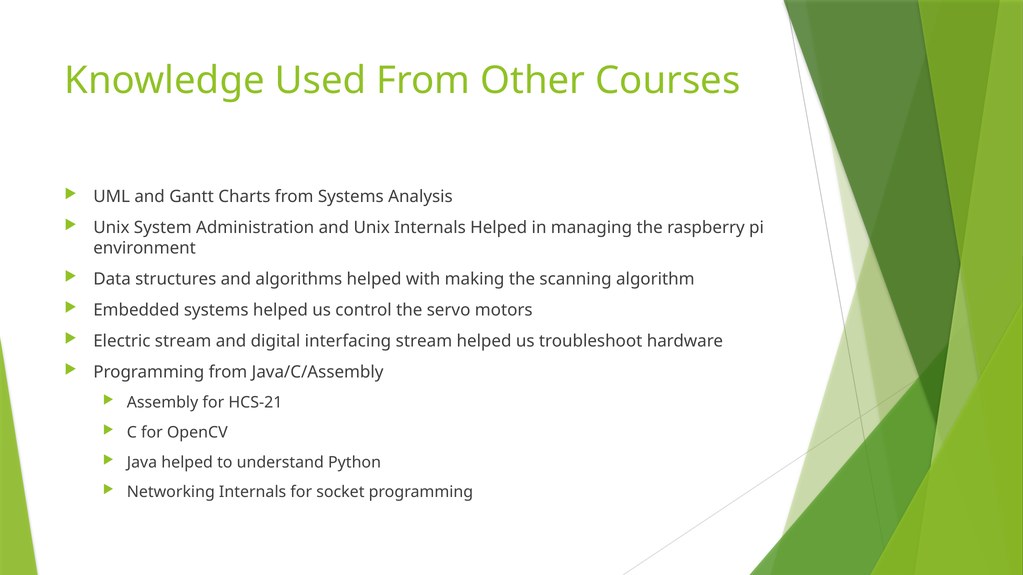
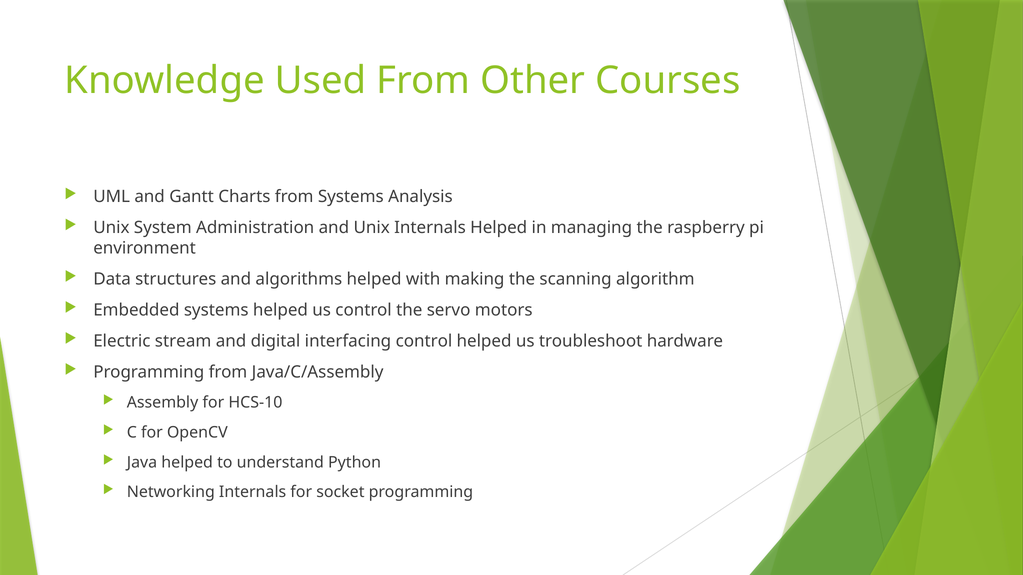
interfacing stream: stream -> control (424, 341)
HCS-21: HCS-21 -> HCS-10 (255, 403)
